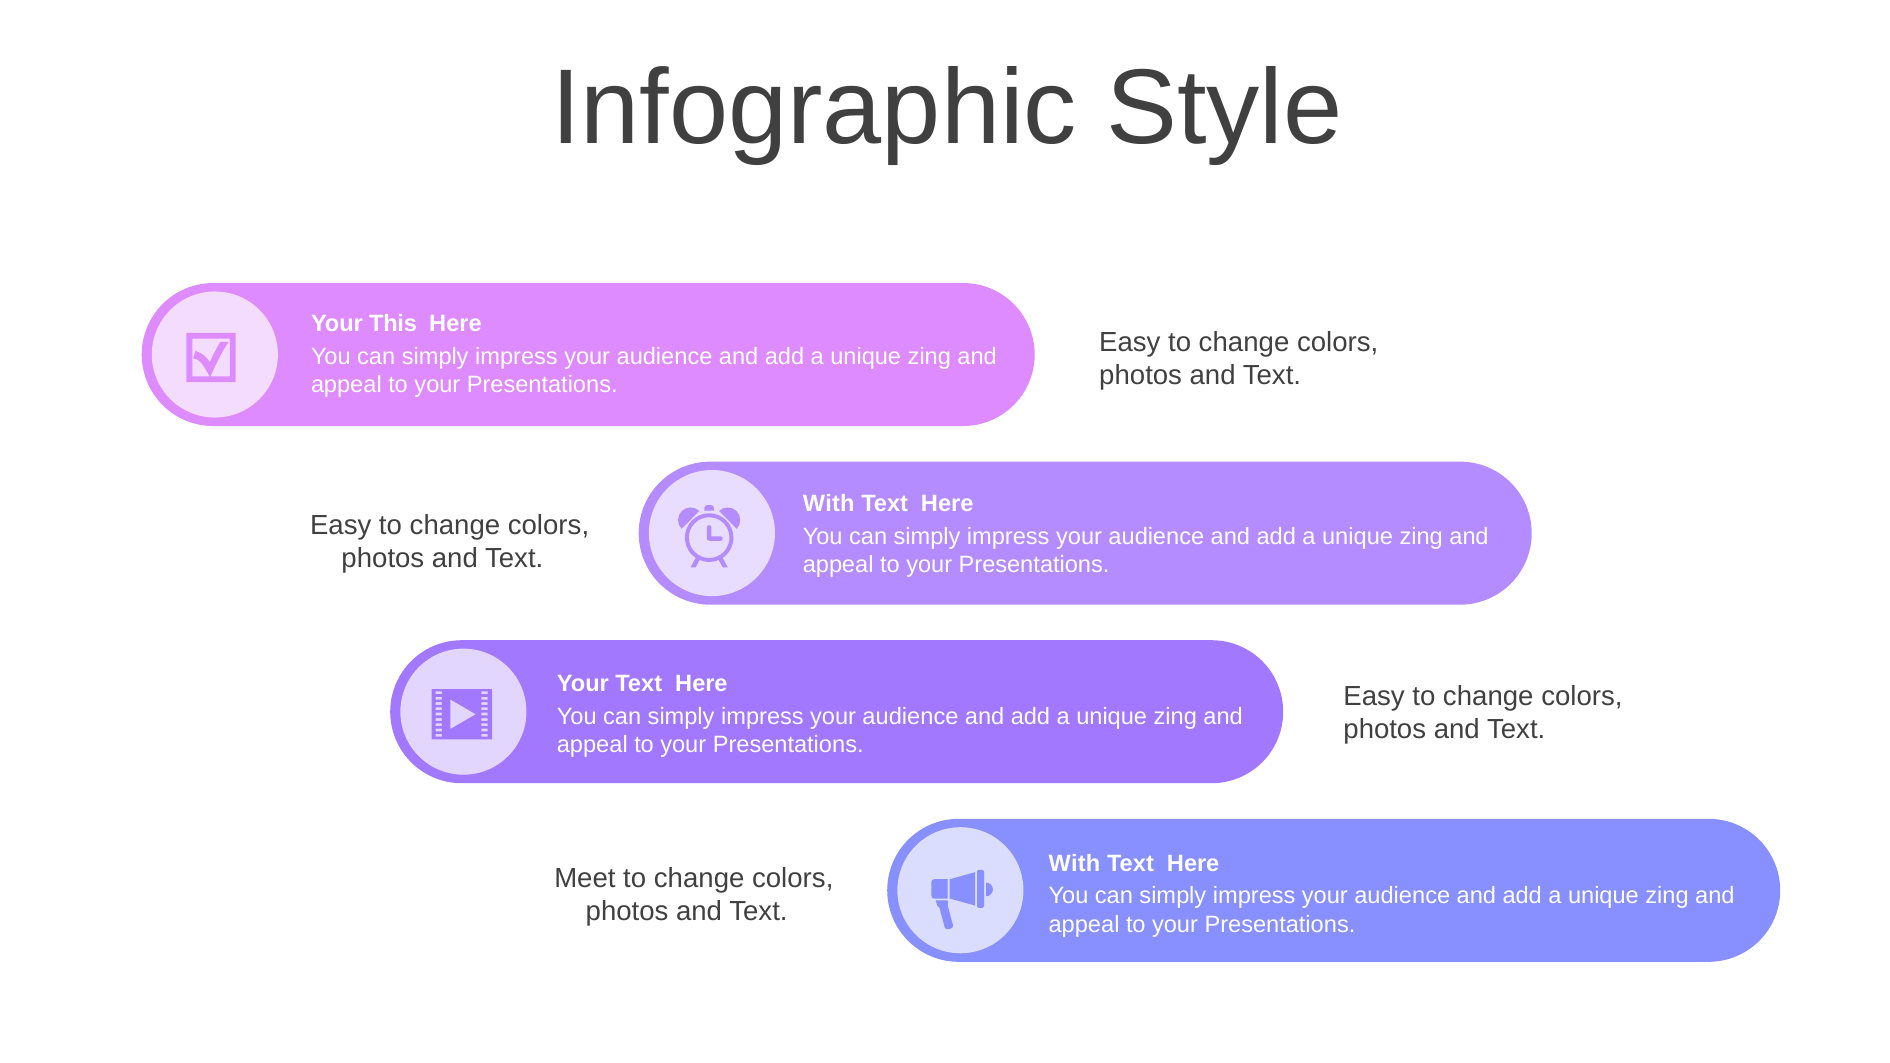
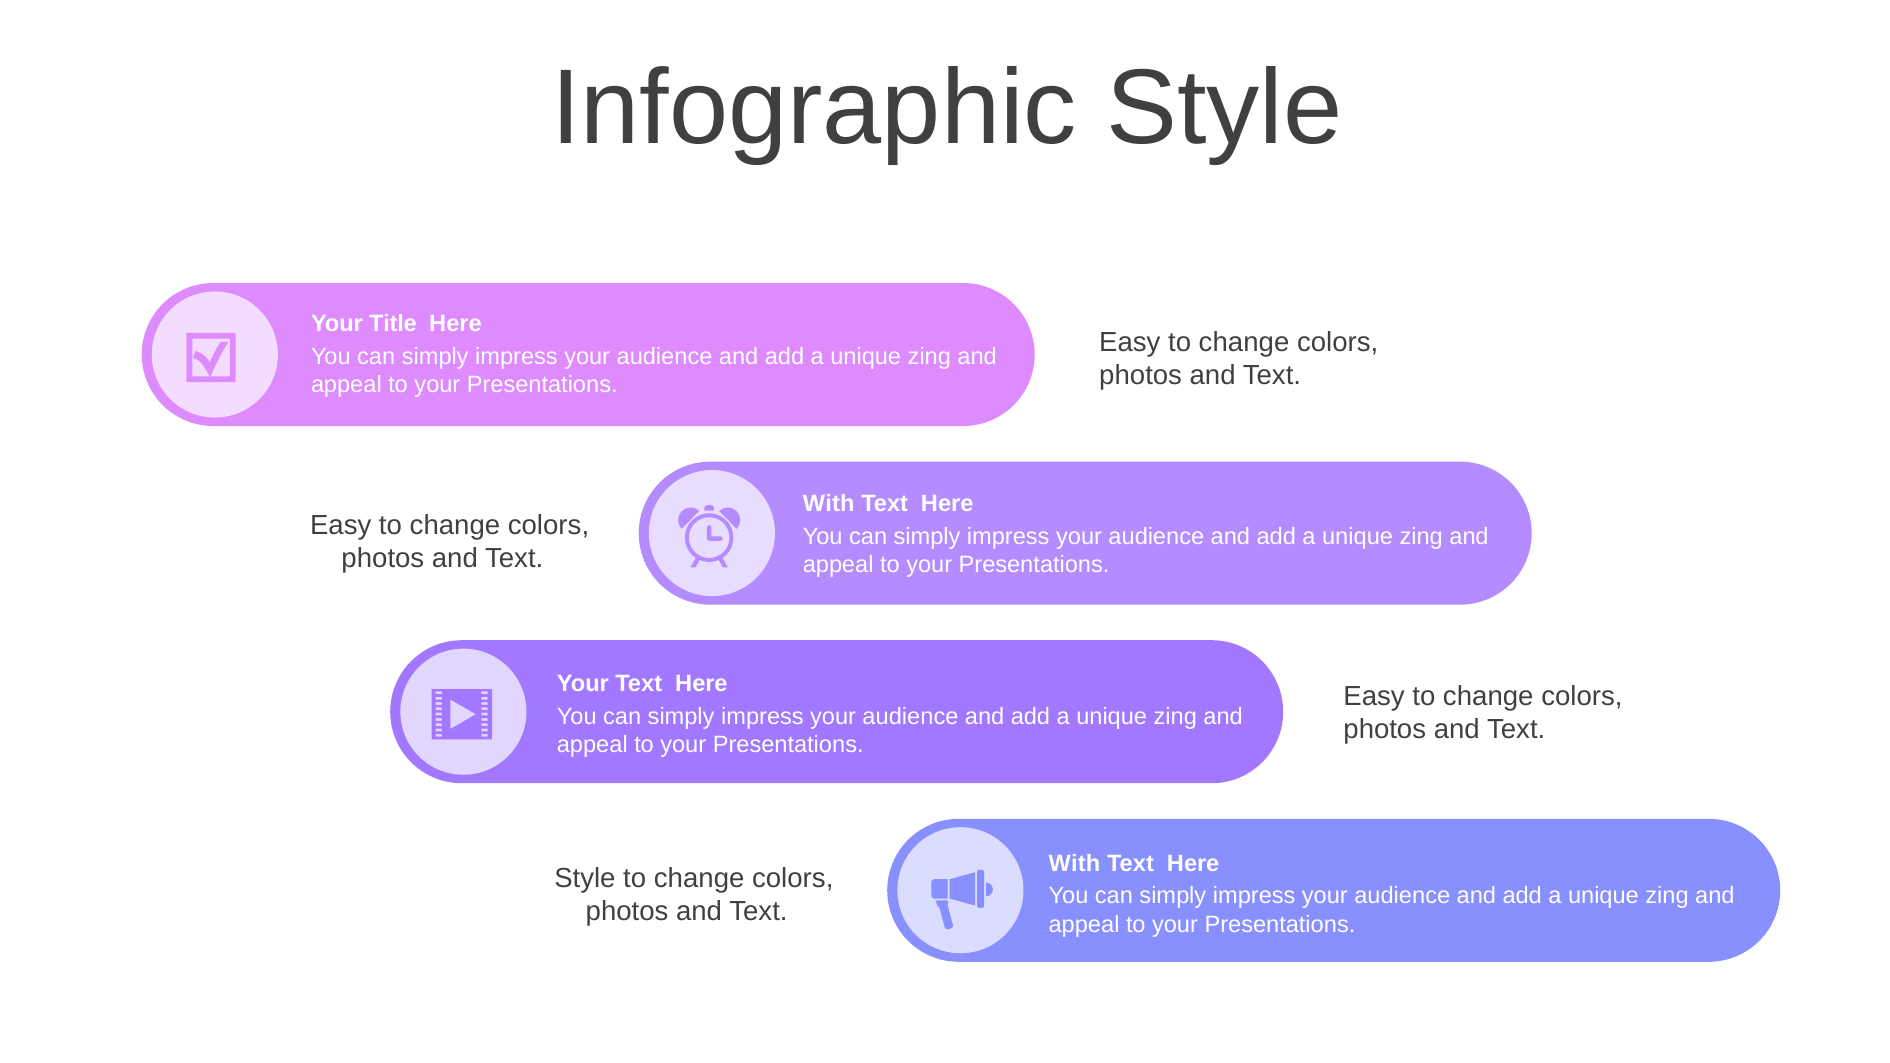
This: This -> Title (393, 324)
Meet: Meet -> Style (585, 879)
